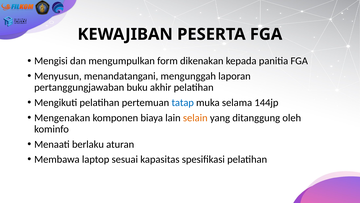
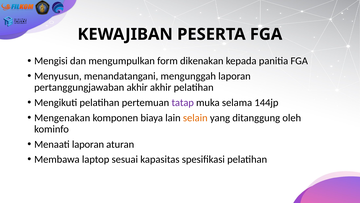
pertanggungjawaban buku: buku -> akhir (137, 87)
tatap colour: blue -> purple (183, 102)
Menaati berlaku: berlaku -> laporan (88, 144)
